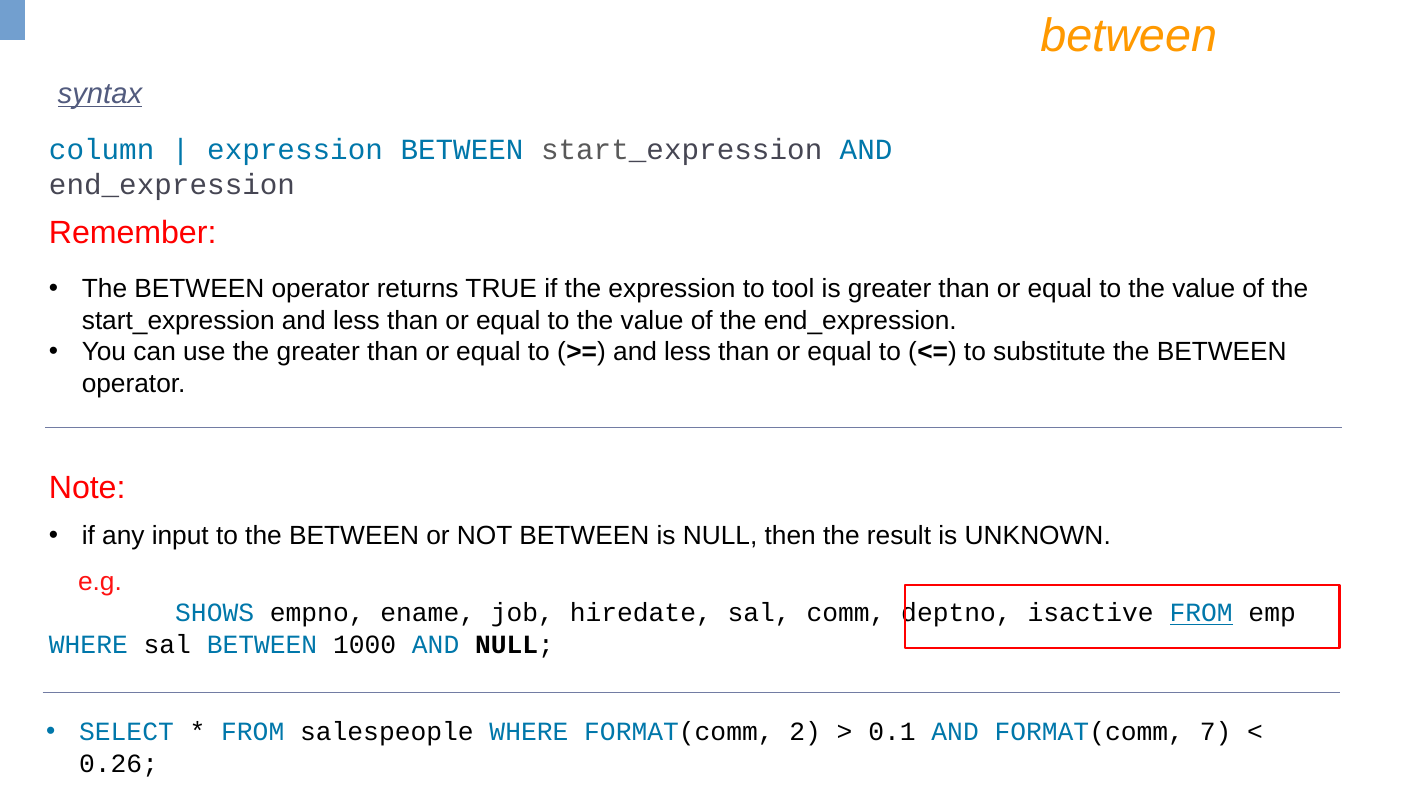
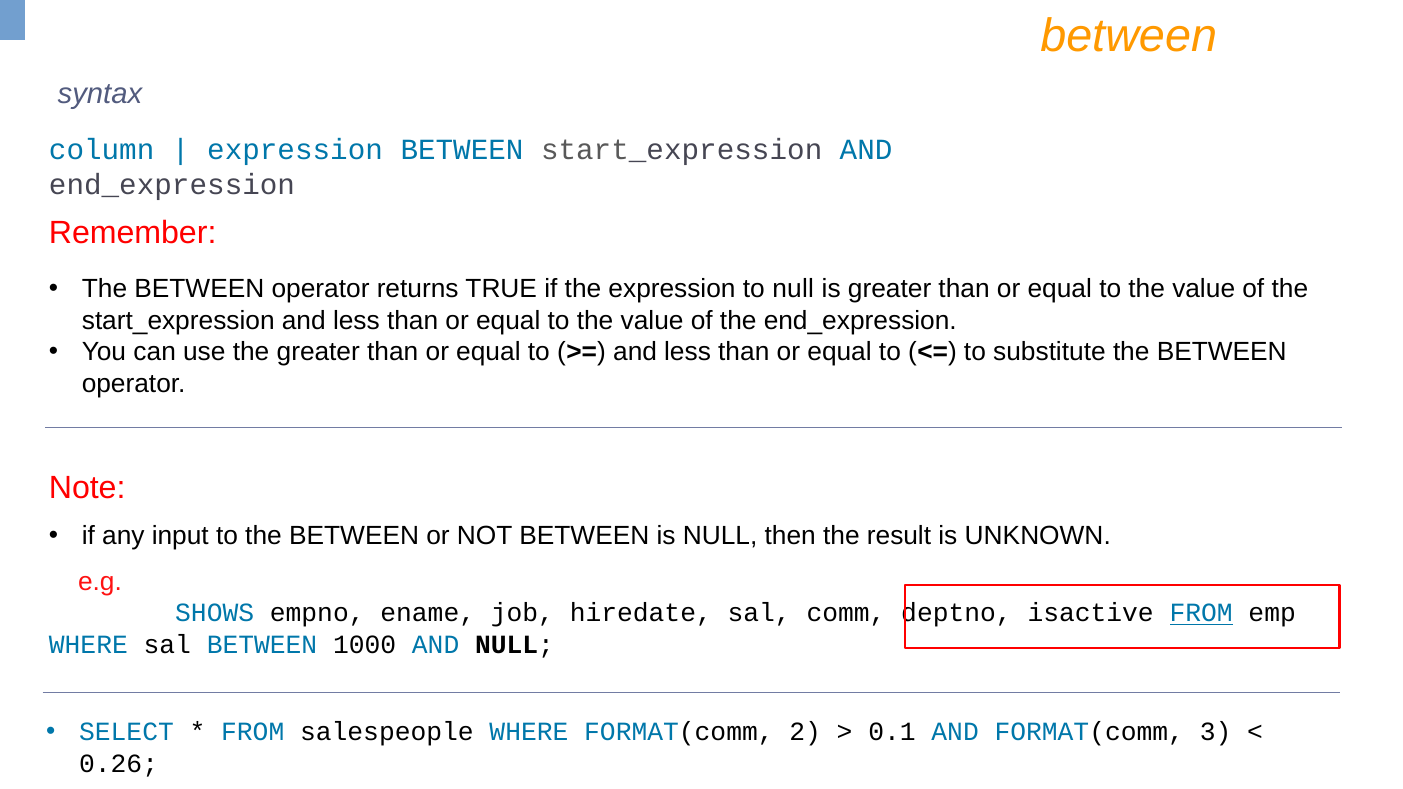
syntax underline: present -> none (100, 94)
to tool: tool -> null (793, 289)
7: 7 -> 3 (1216, 732)
